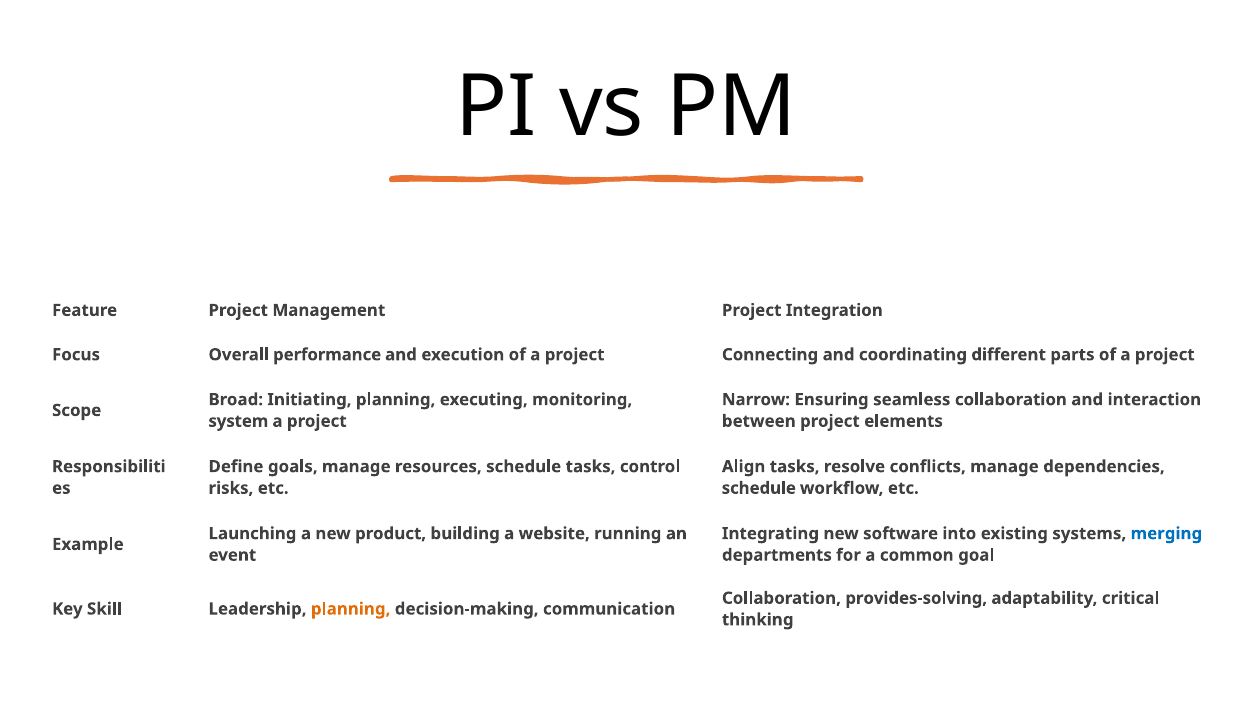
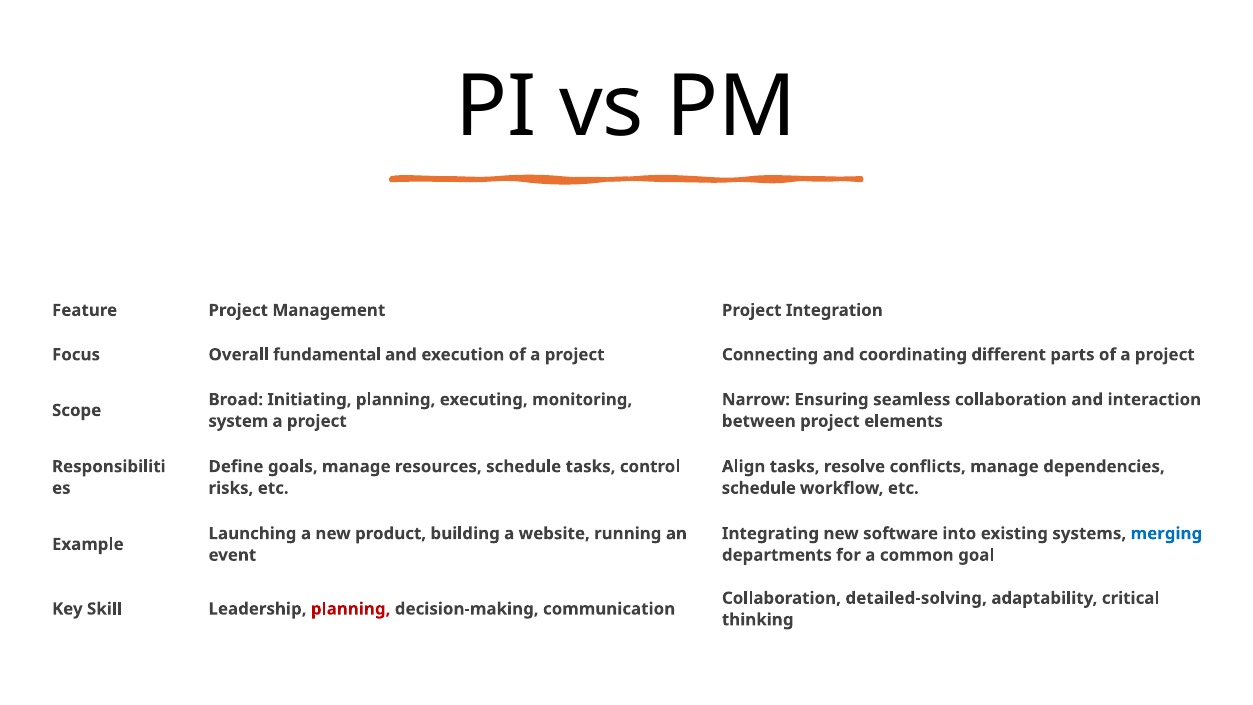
performance: performance -> fundamental (327, 355)
provides-solving: provides-solving -> detailed-solving (916, 598)
planning colour: orange -> red (351, 609)
